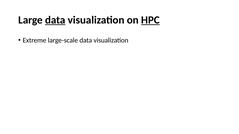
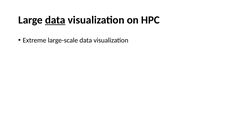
HPC underline: present -> none (150, 20)
